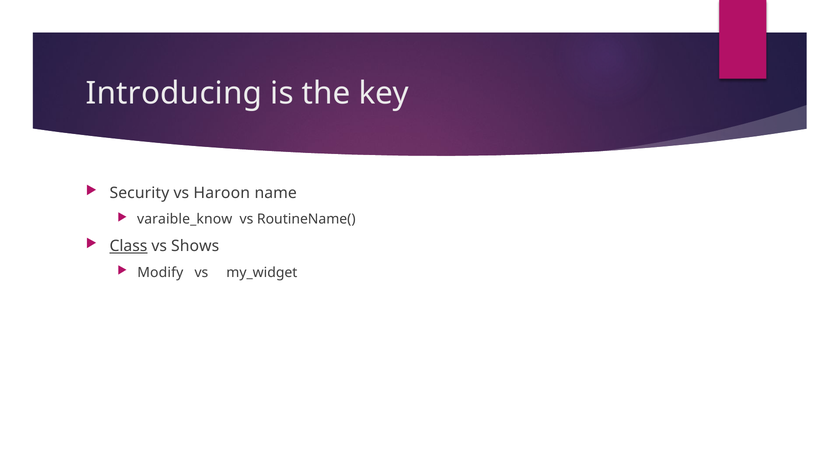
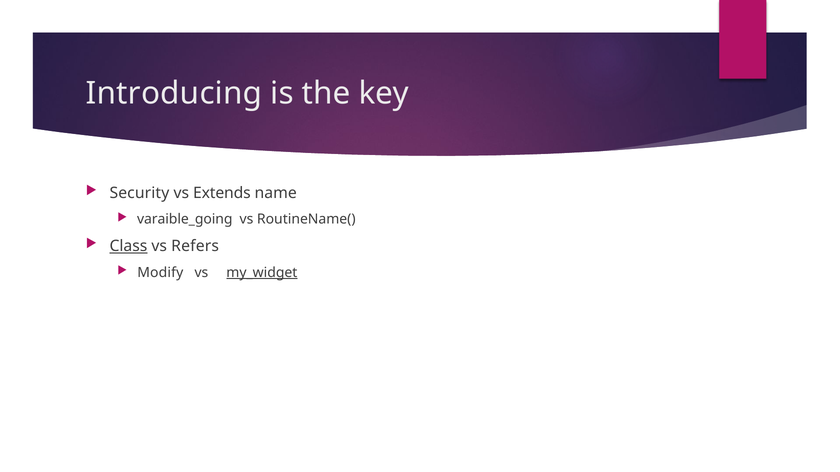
Haroon: Haroon -> Extends (222, 193)
varaible_know: varaible_know -> varaible_going (185, 220)
Shows: Shows -> Refers (195, 246)
my_widget underline: none -> present (262, 273)
